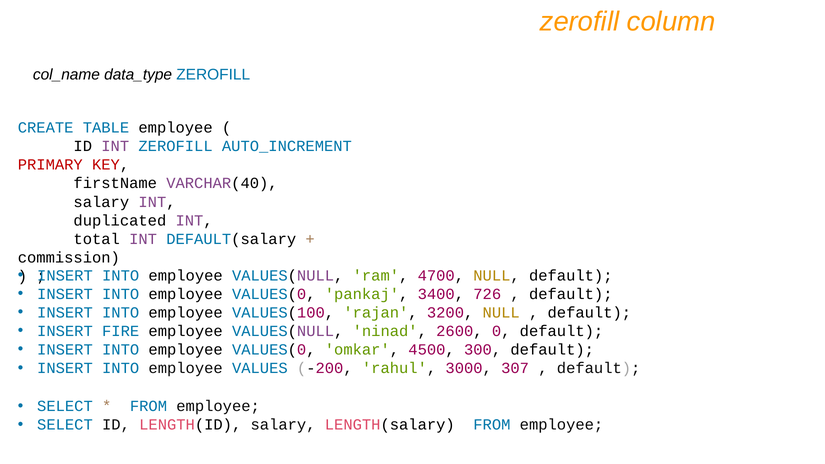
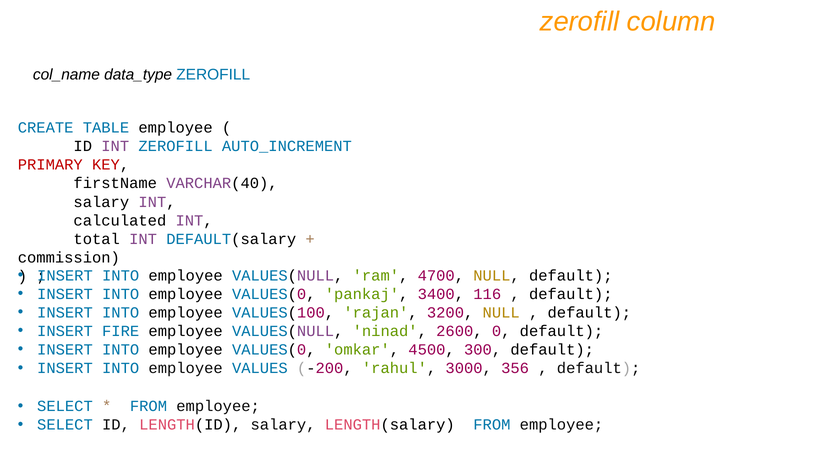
duplicated: duplicated -> calculated (120, 220)
726: 726 -> 116 (487, 294)
307: 307 -> 356 (515, 368)
